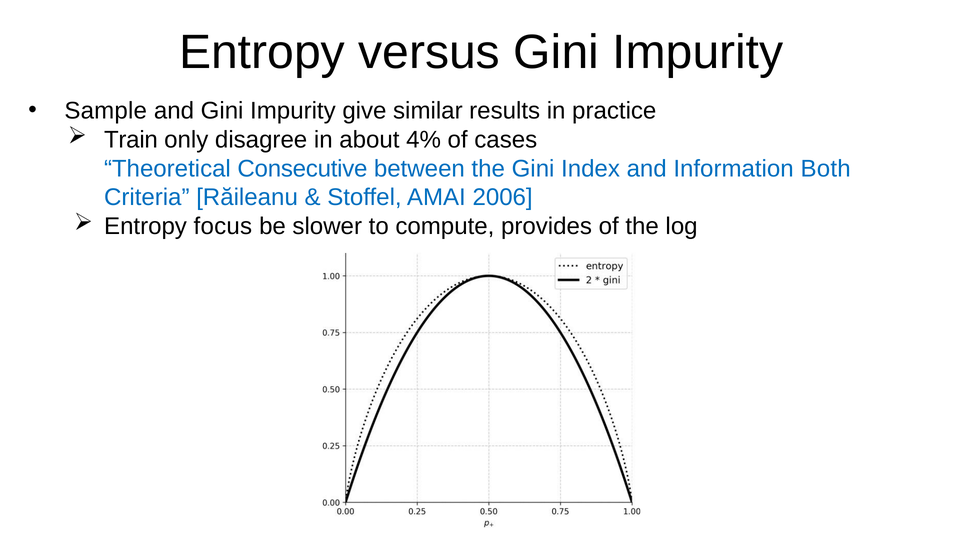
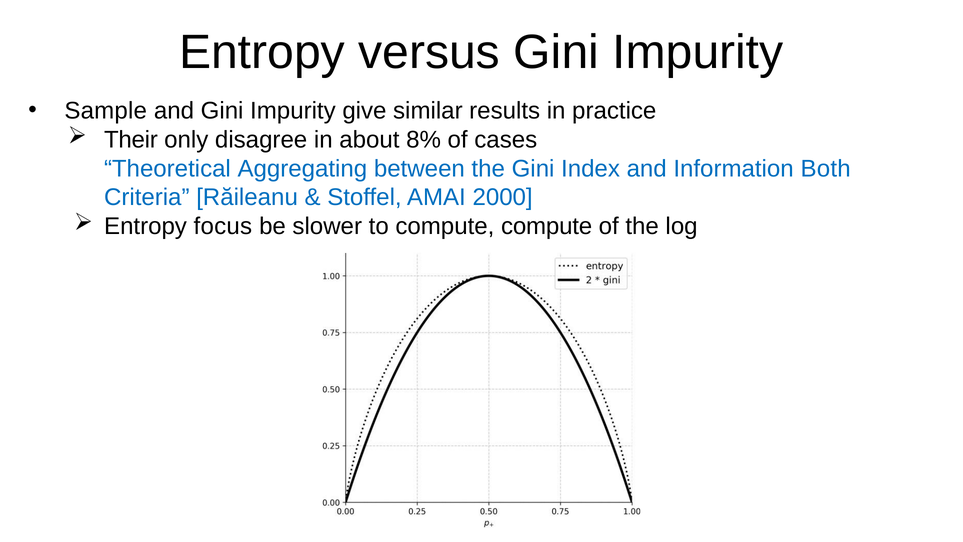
Train: Train -> Their (131, 140)
4%: 4% -> 8% (424, 140)
Consecutive: Consecutive -> Aggregating (302, 169)
2006: 2006 -> 2000 (503, 197)
compute provides: provides -> compute (547, 226)
